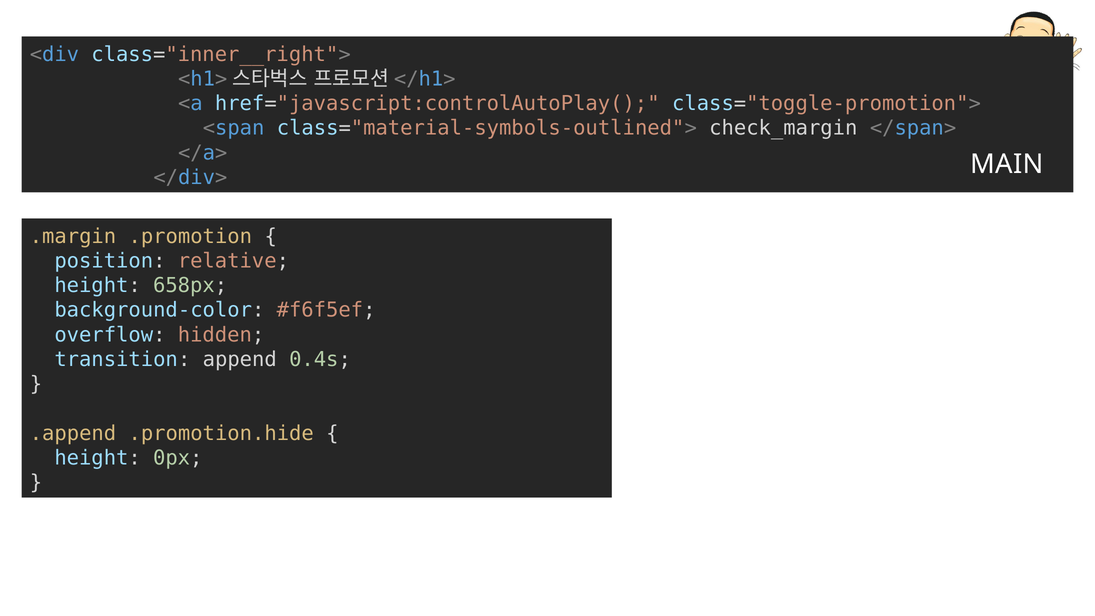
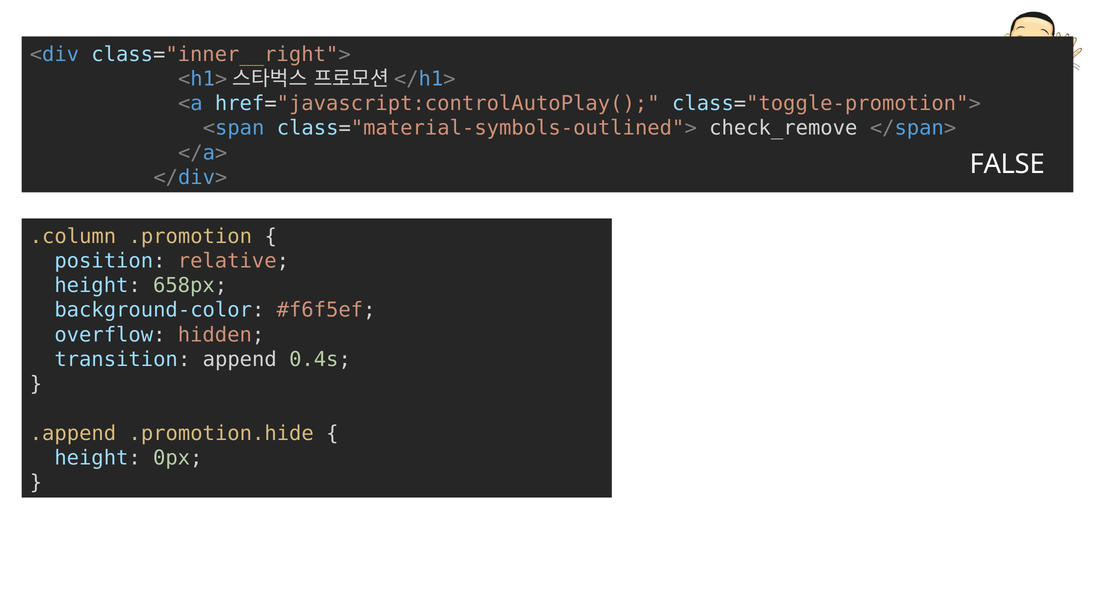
check_margin: check_margin -> check_remove (783, 128)
MAIN: MAIN -> FALSE (1007, 164)
.margin: .margin -> .column (73, 236)
